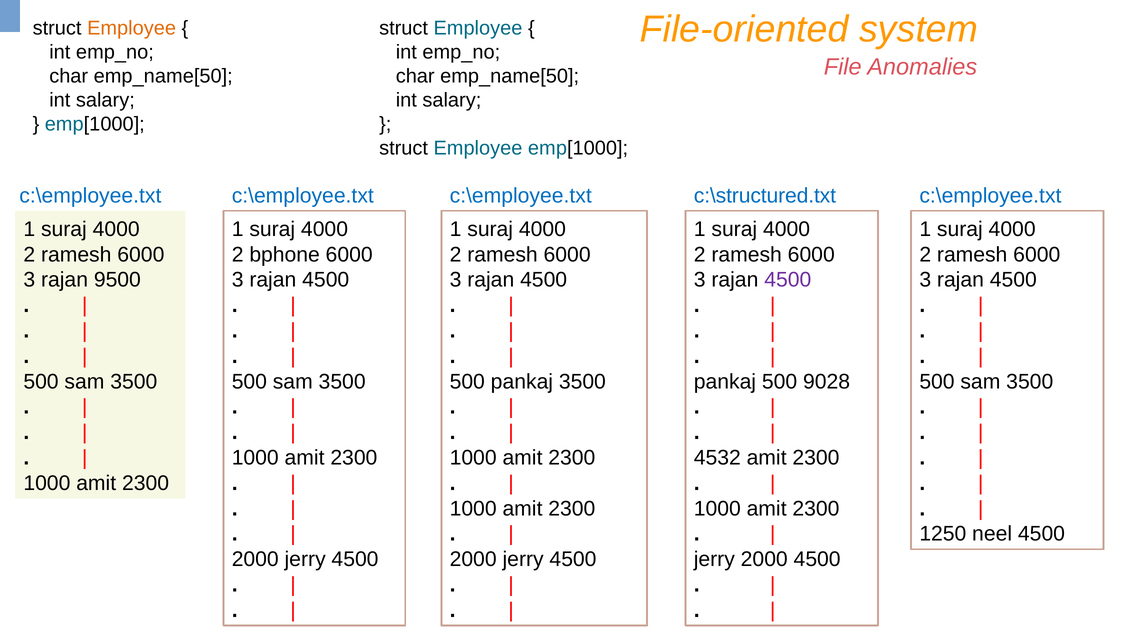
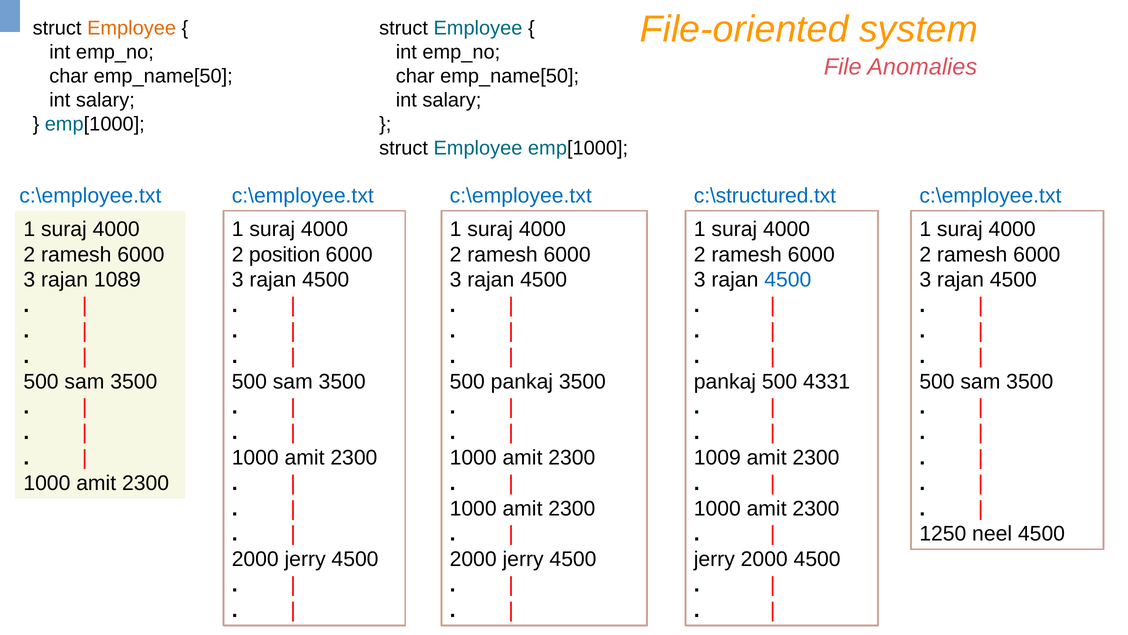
bphone: bphone -> position (285, 254)
9500: 9500 -> 1089 (117, 280)
4500 colour: purple -> blue (788, 280)
9028: 9028 -> 4331 (827, 381)
4532: 4532 -> 1009 (717, 457)
